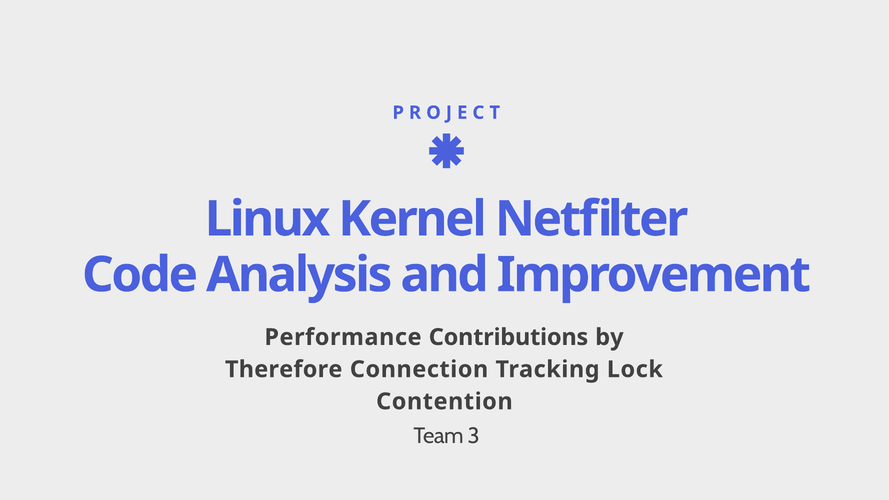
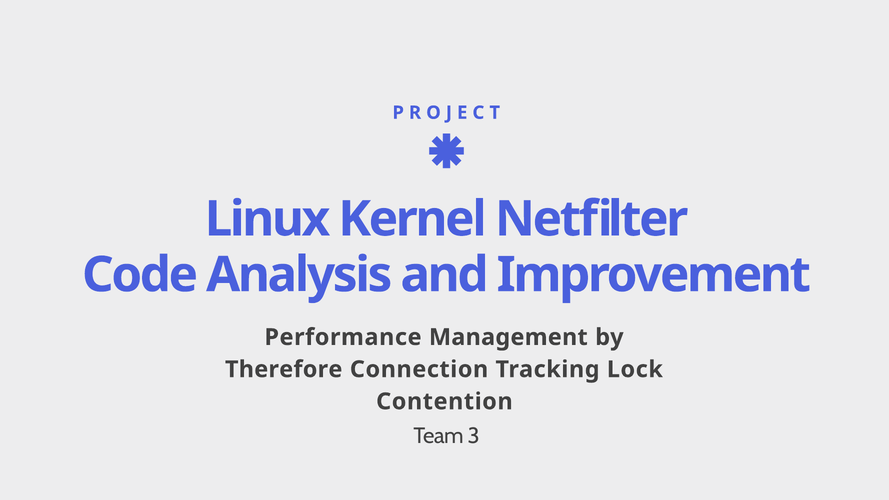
Contributions: Contributions -> Management (508, 337)
